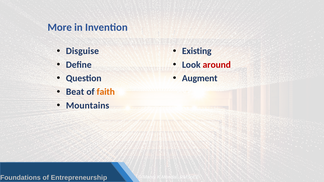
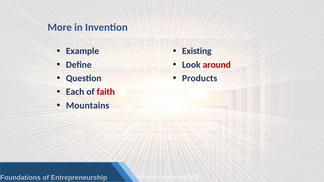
Disguise: Disguise -> Example (82, 51)
Augment: Augment -> Products (200, 78)
Beat: Beat -> Each (75, 92)
faith colour: orange -> red (106, 92)
